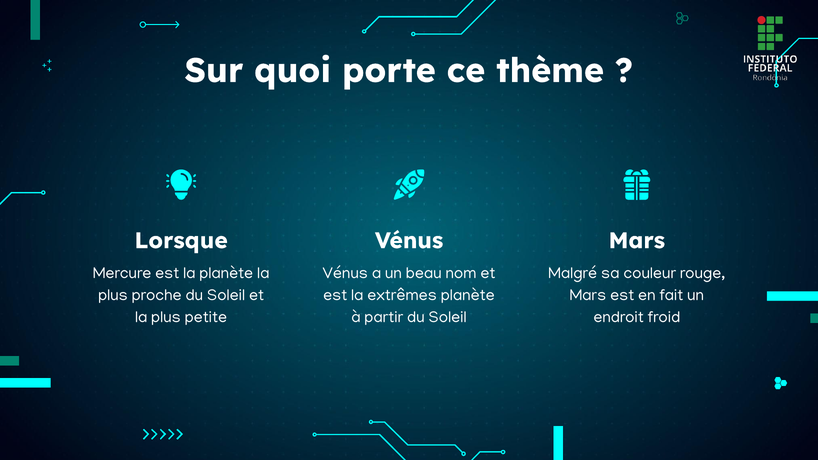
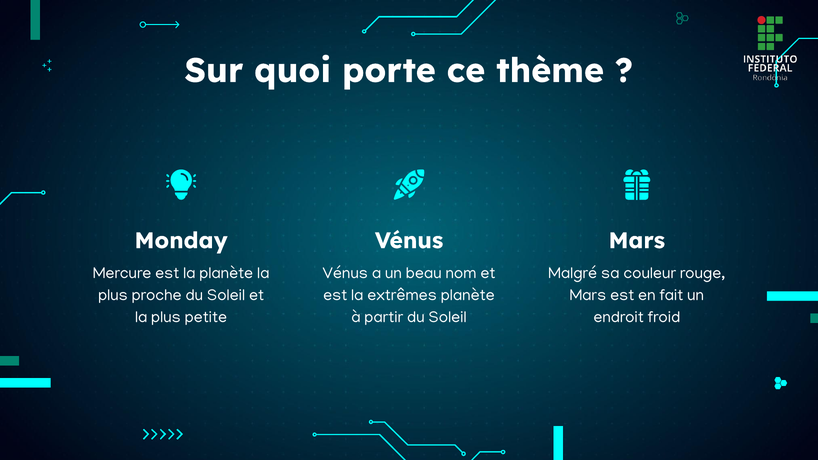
Lorsque: Lorsque -> Monday (181, 241)
